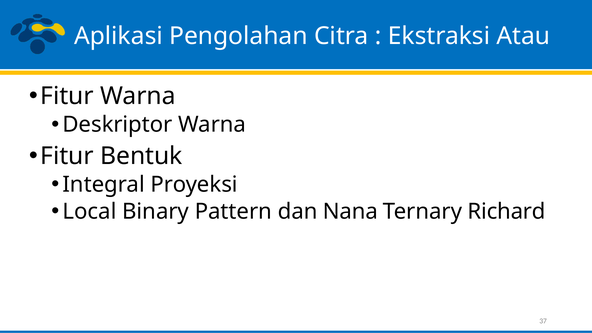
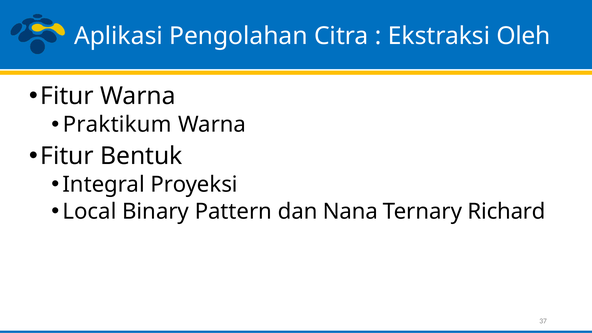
Atau: Atau -> Oleh (523, 36)
Deskriptor: Deskriptor -> Praktikum (117, 124)
